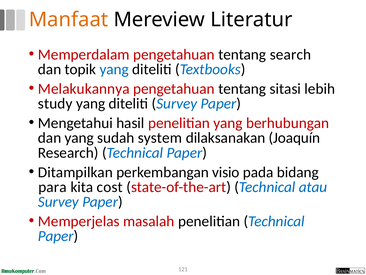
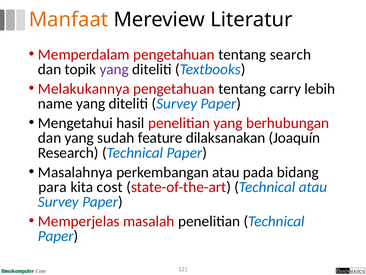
yang colour: blue -> purple (114, 69)
sitasi: sitasi -> carry (285, 89)
study: study -> name (55, 103)
system: system -> feature (160, 138)
Ditampilkan: Ditampilkan -> Masalahnya (75, 172)
perkembangan visio: visio -> atau (226, 172)
